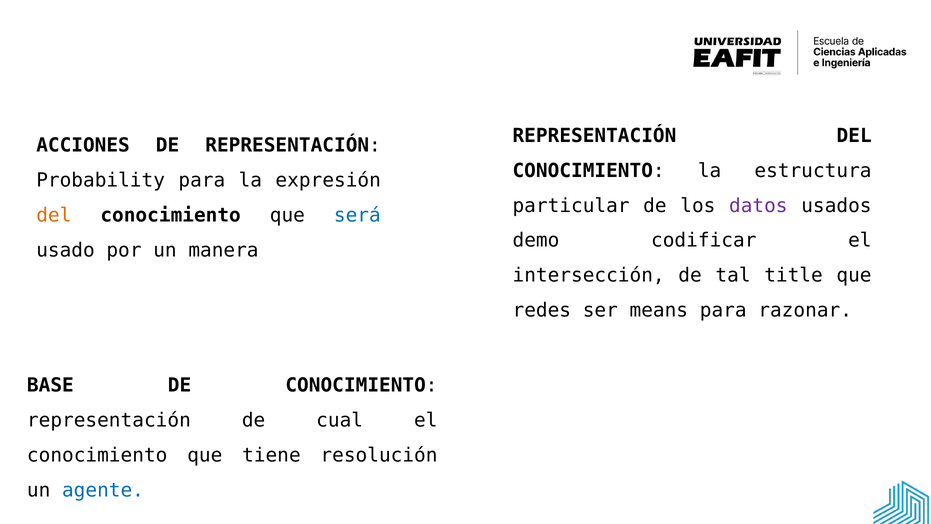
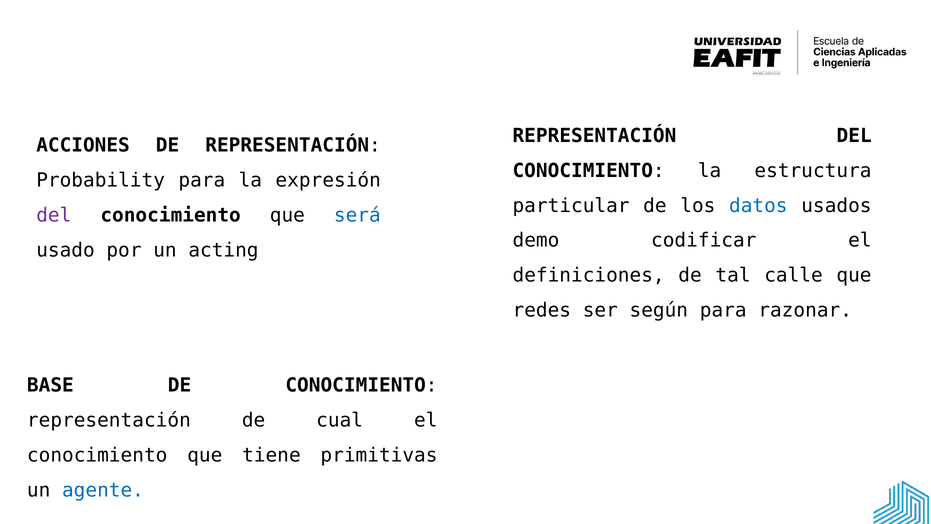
datos colour: purple -> blue (758, 206)
del colour: orange -> purple (54, 215)
manera: manera -> acting (223, 250)
intersección: intersección -> definiciones (589, 275)
title: title -> calle (794, 275)
means: means -> según (659, 310)
resolución: resolución -> primitivas (379, 455)
